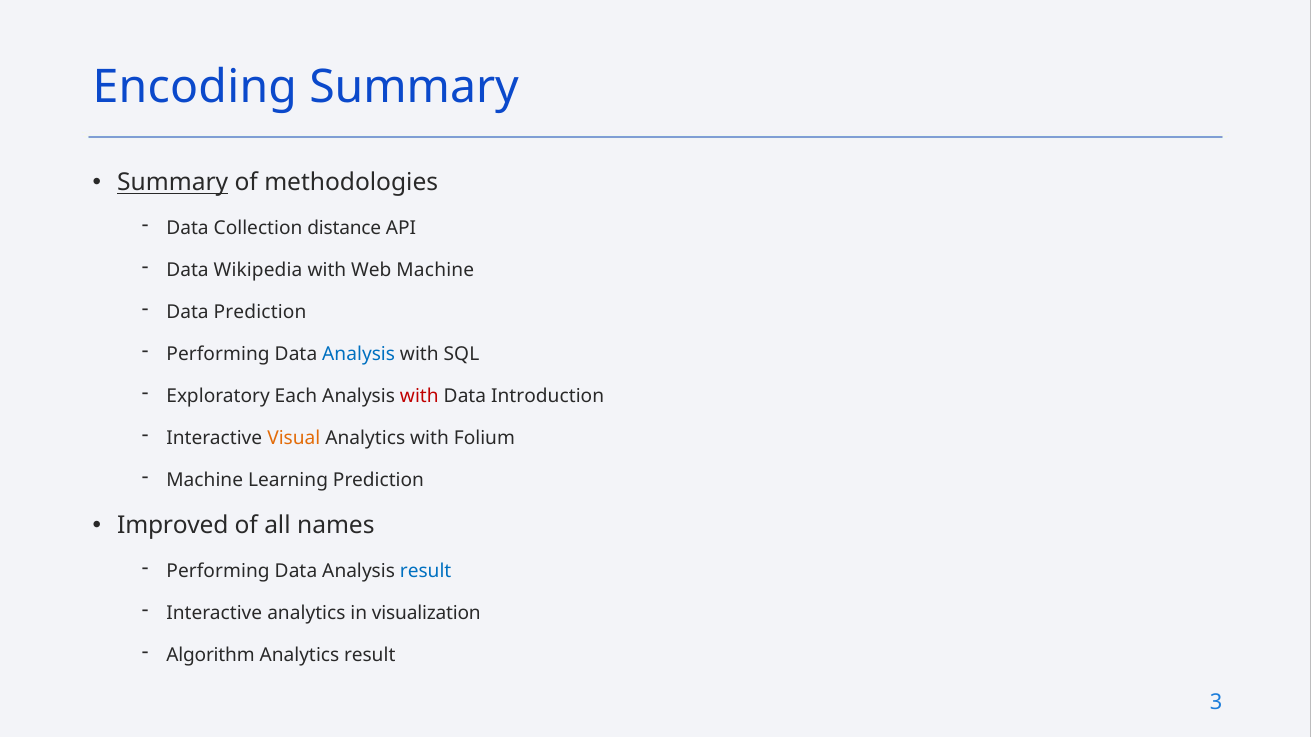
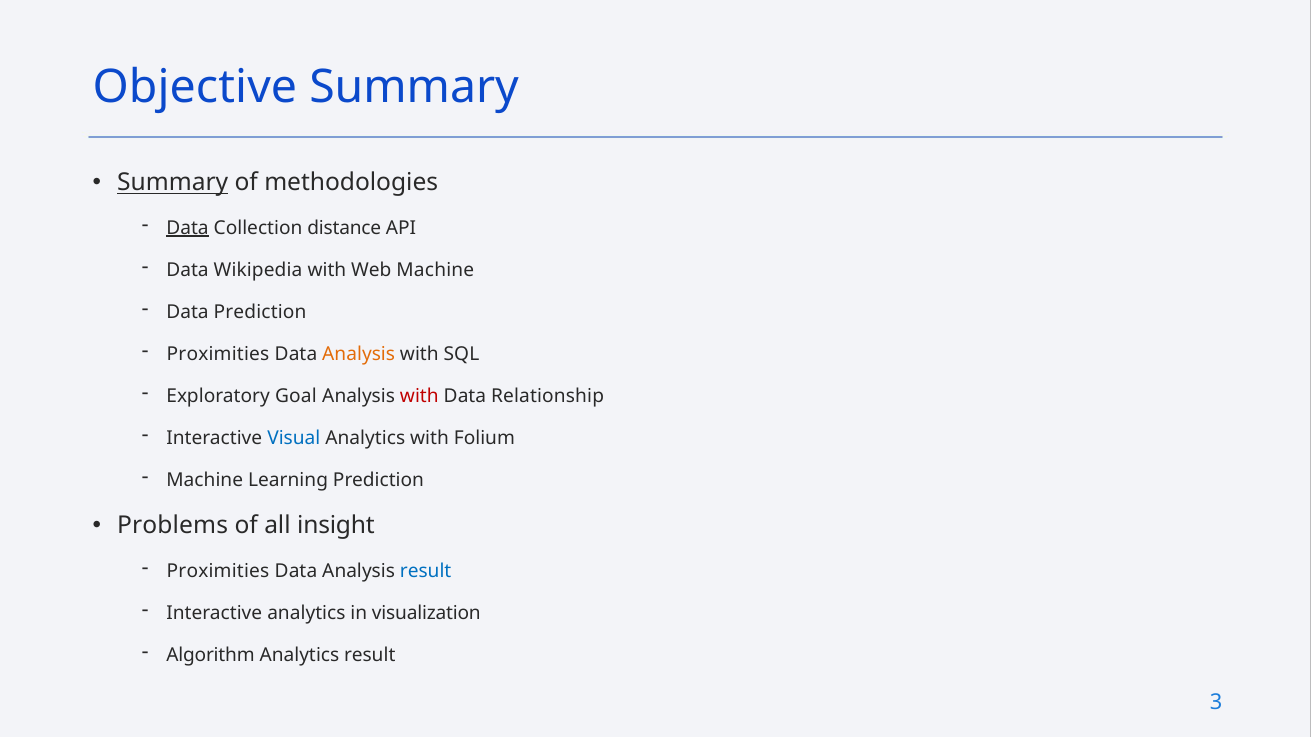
Encoding: Encoding -> Objective (195, 88)
Data underline: none -> present (188, 228)
Performing: Performing -> Proximities (218, 354)
Analysis colour: blue -> orange (359, 354)
Each: Each -> Goal (296, 396)
Introduction: Introduction -> Relationship (548, 396)
Visual colour: orange -> blue (294, 438)
Improved: Improved -> Problems (173, 526)
names: names -> insight (336, 526)
Performing: Performing -> Proximities (218, 571)
